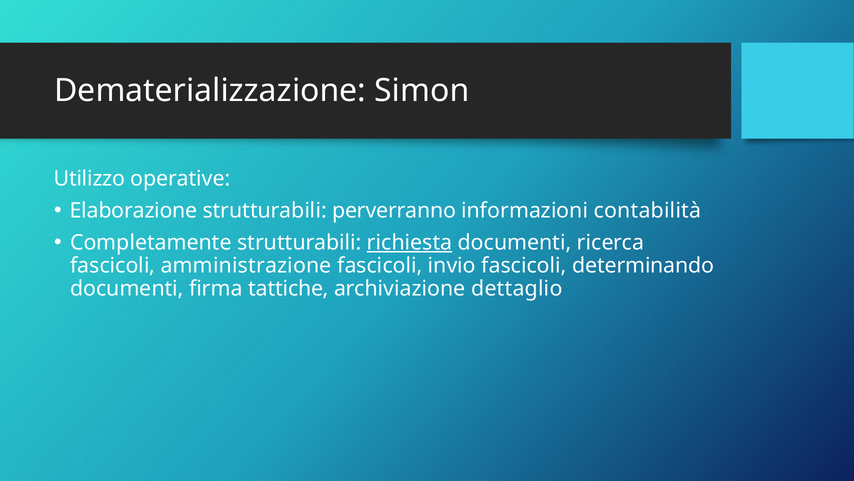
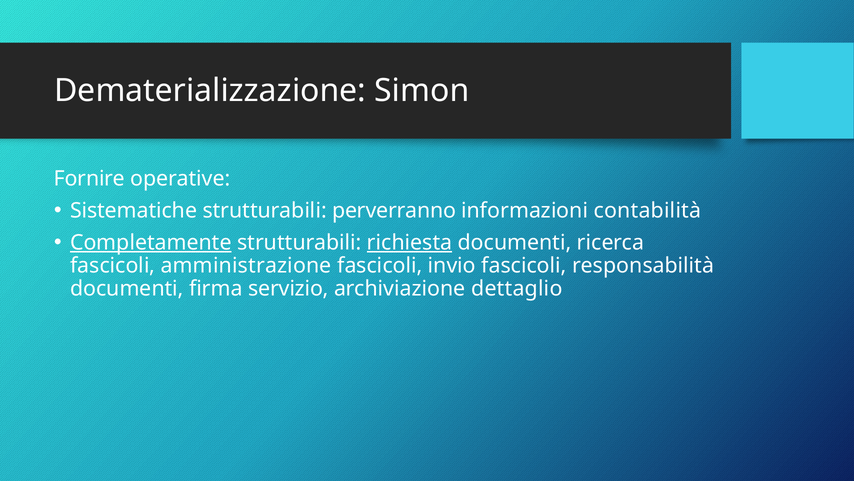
Utilizzo: Utilizzo -> Fornire (89, 178)
Elaborazione: Elaborazione -> Sistematiche (134, 210)
Completamente underline: none -> present (151, 242)
determinando: determinando -> responsabilità (643, 265)
tattiche: tattiche -> servizio (289, 288)
